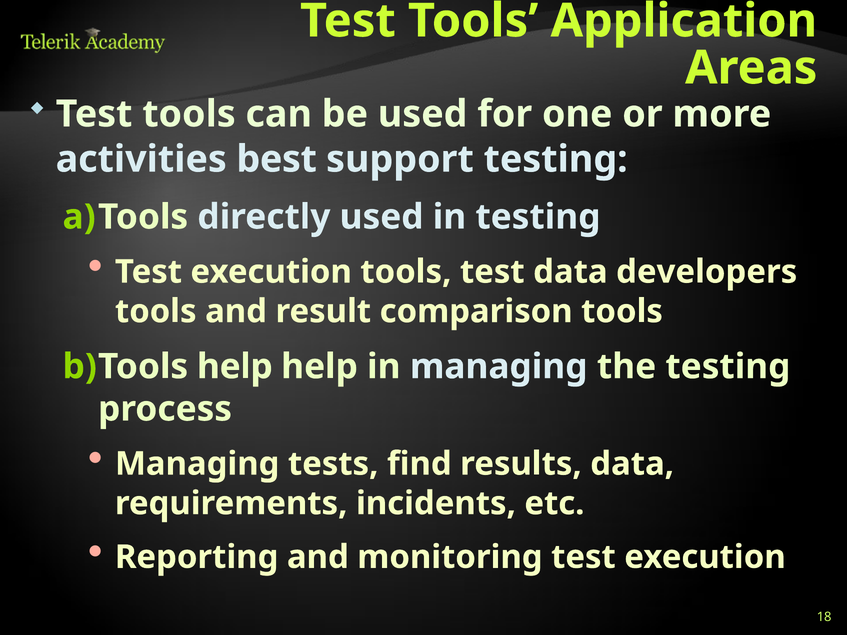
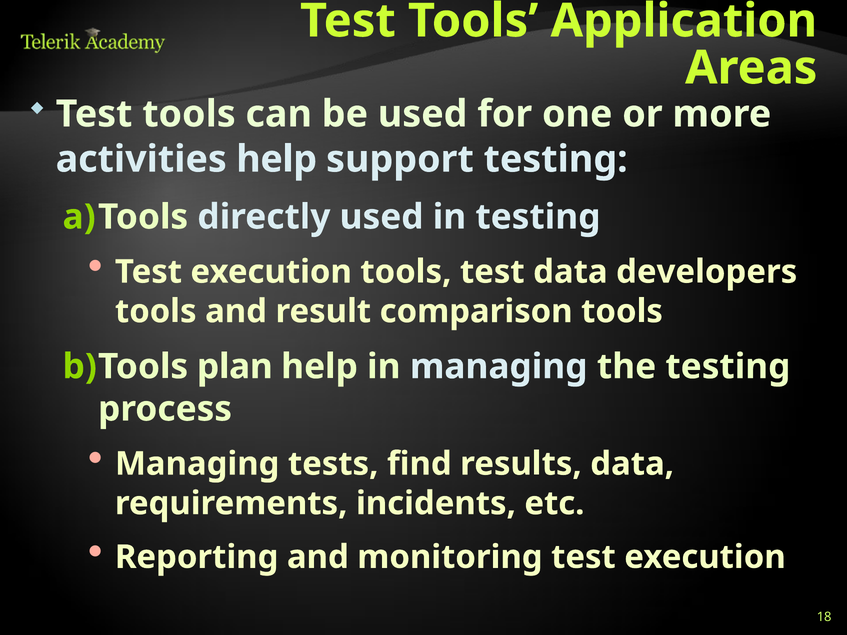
activities best: best -> help (277, 159)
help: help -> plan (235, 367)
